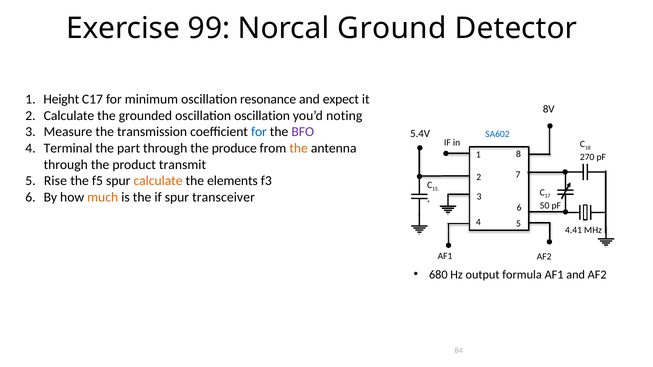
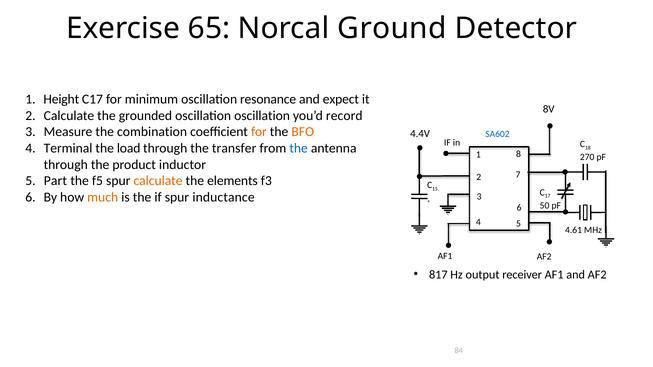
99: 99 -> 65 (209, 28)
noting: noting -> record (344, 116)
transmission: transmission -> combination (152, 132)
for colour: blue -> orange (259, 132)
BFO colour: purple -> orange (303, 132)
5.4V: 5.4V -> 4.4V (420, 134)
part: part -> load (129, 148)
produce: produce -> transfer (234, 148)
the colour: orange -> blue (299, 148)
transmit: transmit -> inductor (183, 165)
Rise: Rise -> Part (55, 181)
transceiver: transceiver -> inductance (224, 197)
4.41: 4.41 -> 4.61 (574, 230)
680: 680 -> 817 (438, 275)
formula: formula -> receiver (522, 275)
